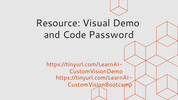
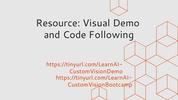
Password: Password -> Following (111, 35)
